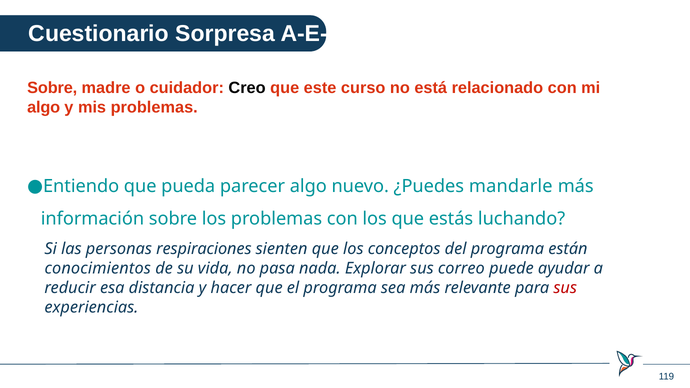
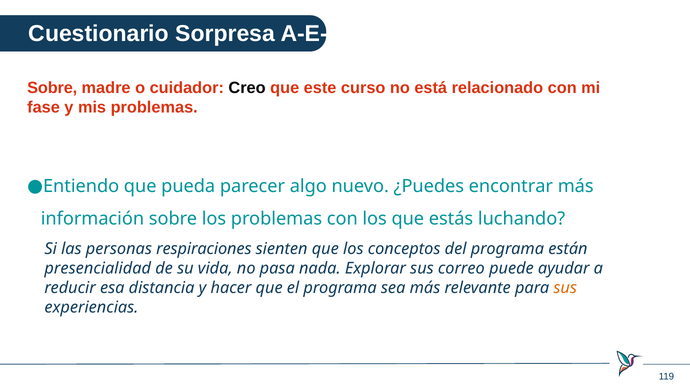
algo: algo -> fase (44, 107)
mandarle: mandarle -> encontrar (511, 186)
conocimientos: conocimientos -> presencialidad (98, 269)
sus colour: red -> orange (565, 288)
